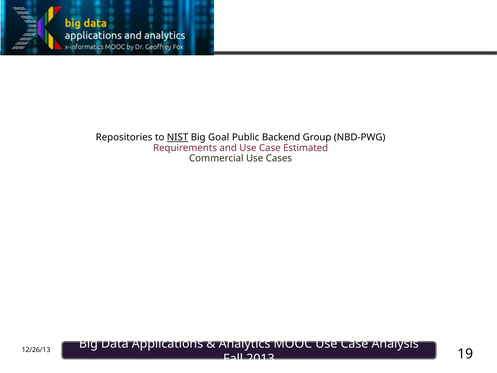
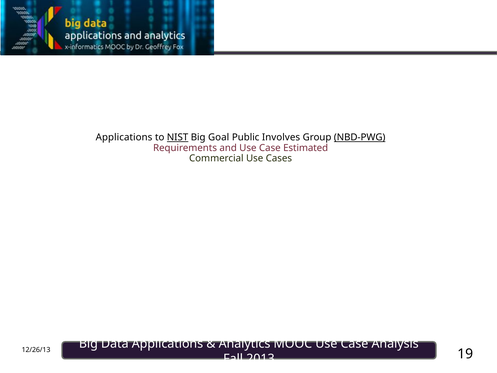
Repositories: Repositories -> Applications (124, 137)
Backend: Backend -> Involves (281, 137)
NBD-PWG underline: none -> present (360, 137)
